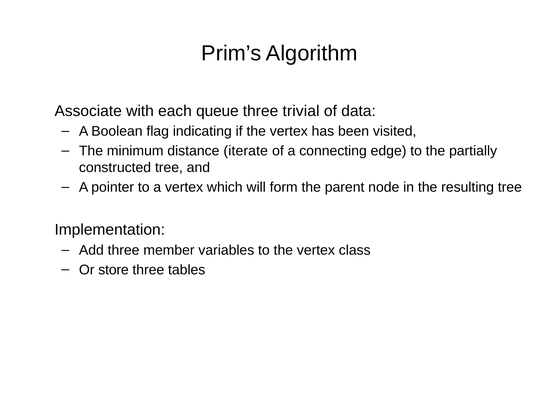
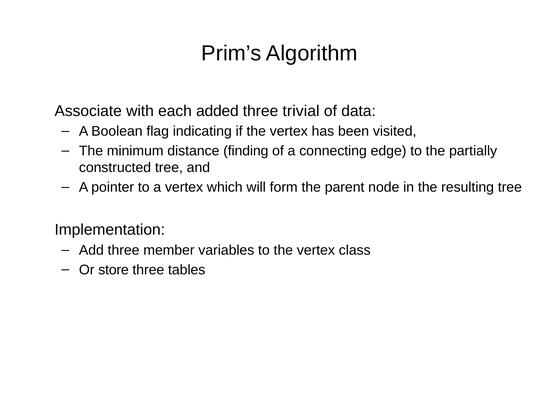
queue: queue -> added (217, 111)
iterate: iterate -> finding (246, 151)
